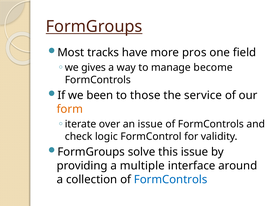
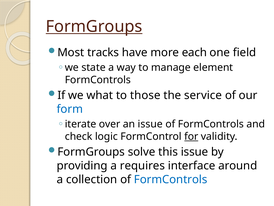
pros: pros -> each (194, 52)
gives: gives -> state (94, 67)
become: become -> element (213, 67)
been: been -> what (100, 95)
form colour: orange -> blue (70, 109)
for underline: none -> present (191, 136)
multiple: multiple -> requires (142, 165)
